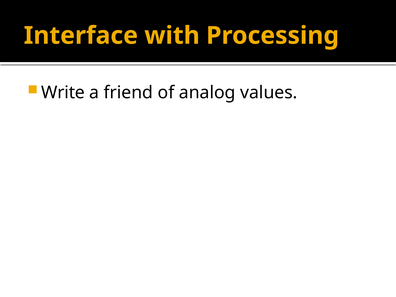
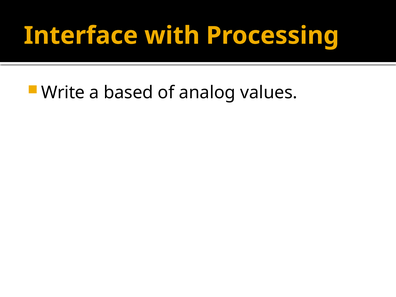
friend: friend -> based (128, 93)
